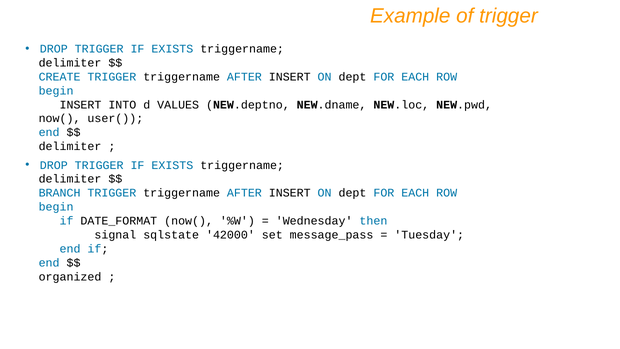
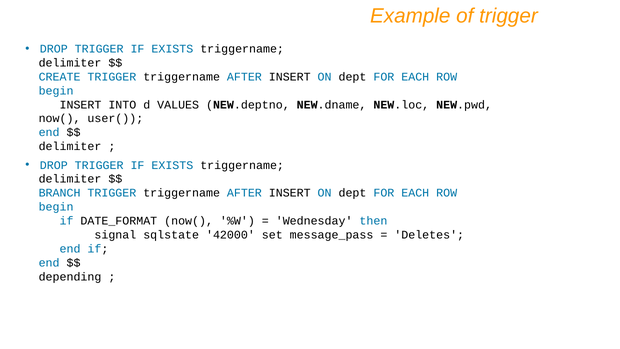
Tuesday: Tuesday -> Deletes (429, 235)
organized: organized -> depending (70, 277)
